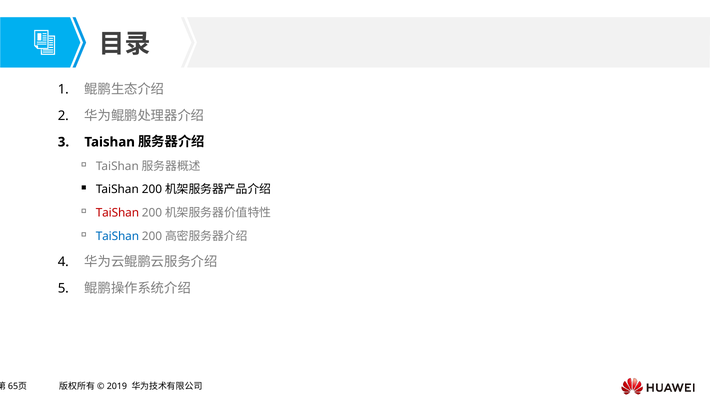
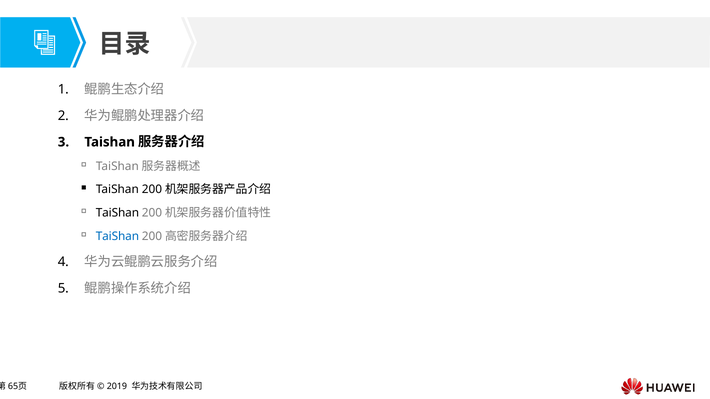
TaiShan colour: red -> black (117, 213)
